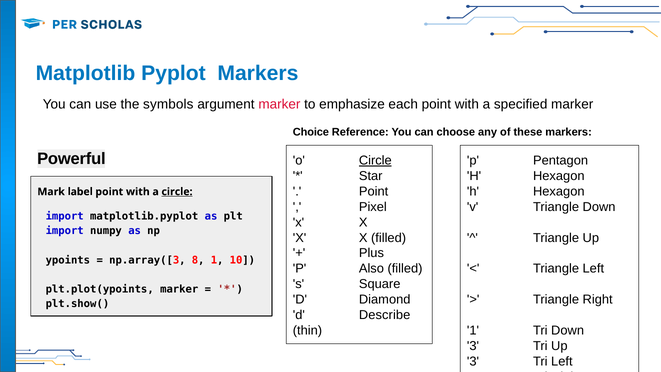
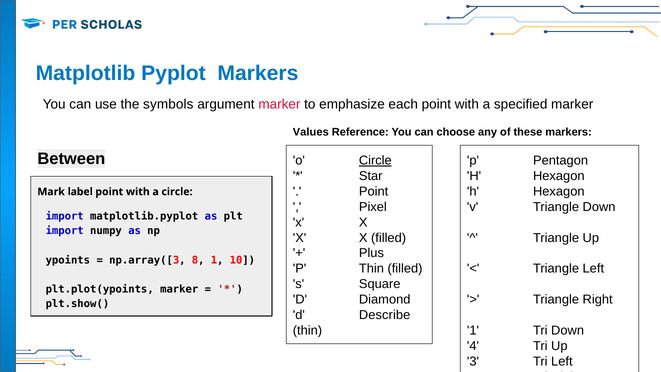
Choice: Choice -> Values (311, 132)
Powerful: Powerful -> Between (71, 159)
circle underline: present -> none (177, 192)
P Also: Also -> Thin (371, 269)
3: 3 -> 4 (473, 346)
